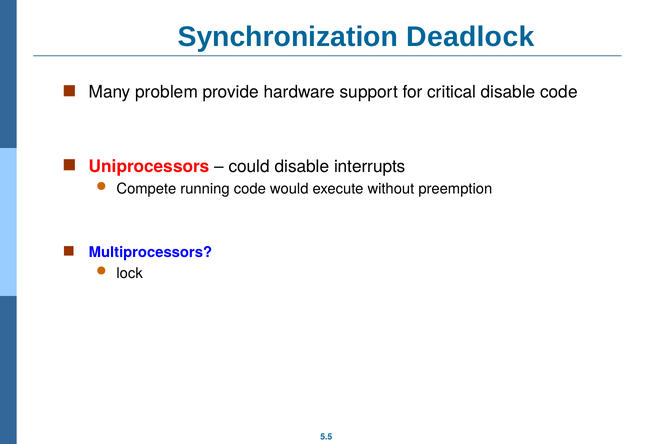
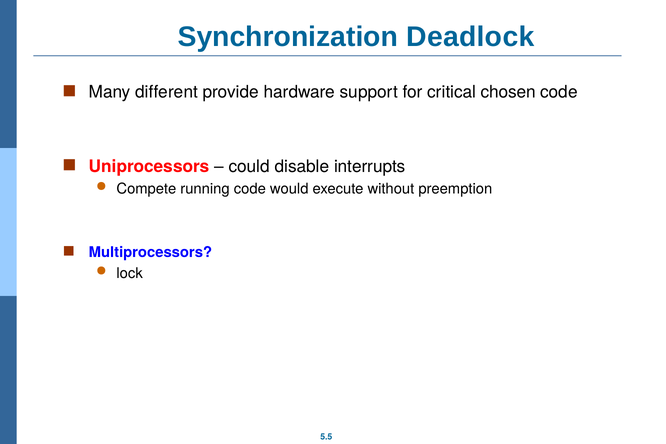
problem: problem -> different (167, 92)
critical disable: disable -> chosen (508, 92)
